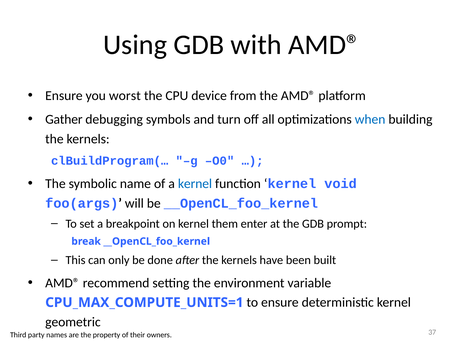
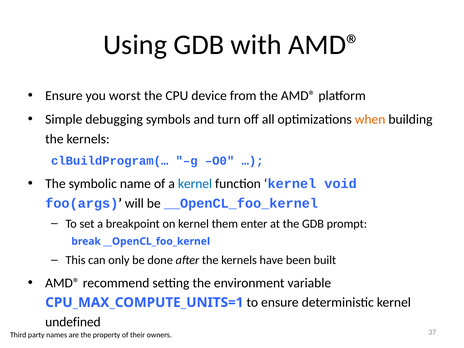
Gather: Gather -> Simple (64, 119)
when colour: blue -> orange (370, 119)
geometric: geometric -> undefined (73, 322)
